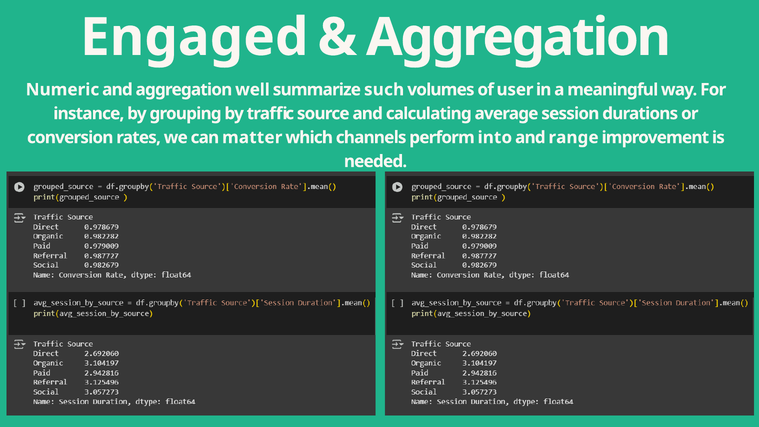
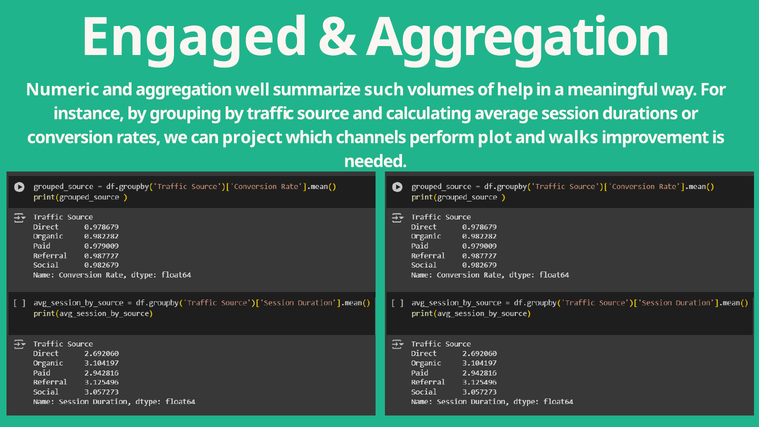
user: user -> help (515, 90)
matter: matter -> project (252, 137)
into: into -> plot (495, 137)
range: range -> walks (573, 137)
